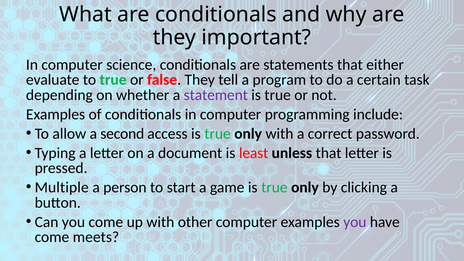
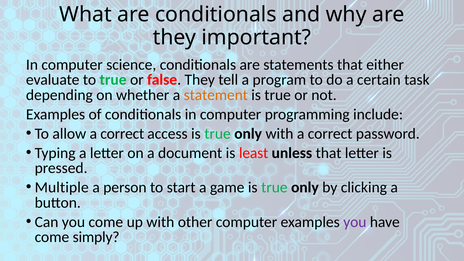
statement colour: purple -> orange (216, 95)
allow a second: second -> correct (122, 134)
meets: meets -> simply (96, 237)
